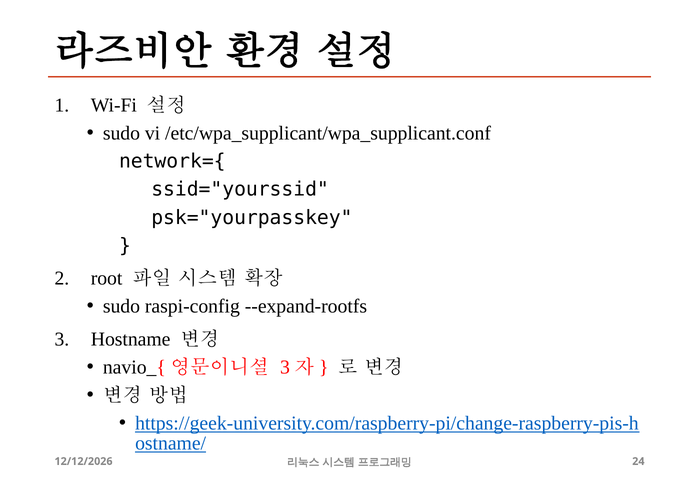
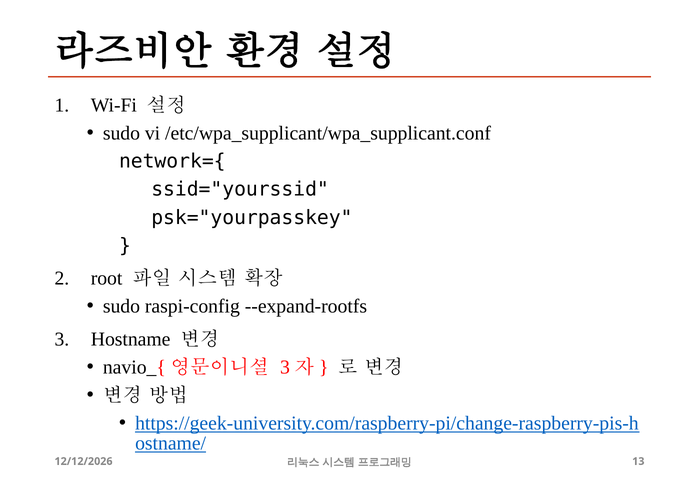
24: 24 -> 13 (638, 461)
